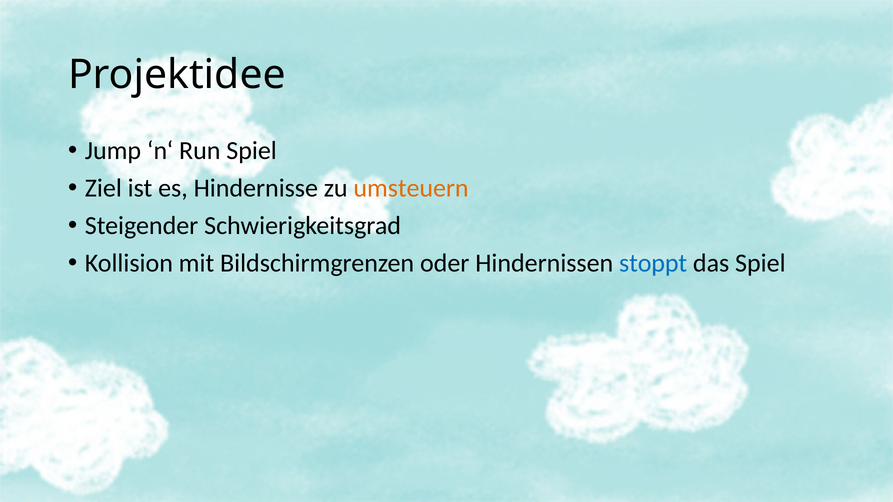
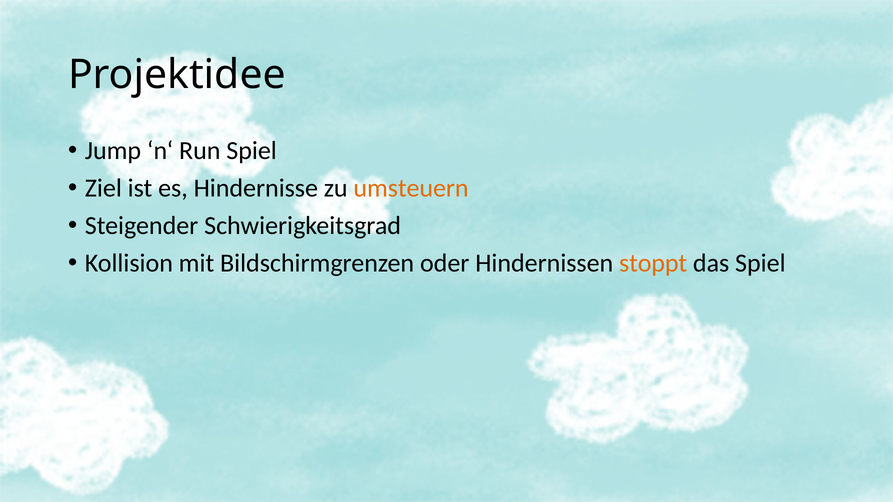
stoppt colour: blue -> orange (653, 263)
